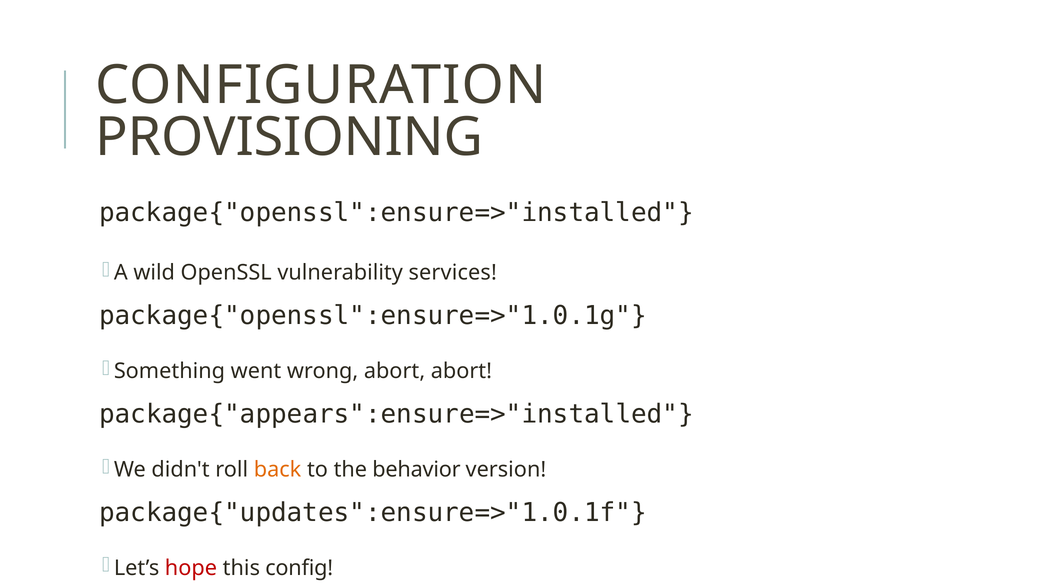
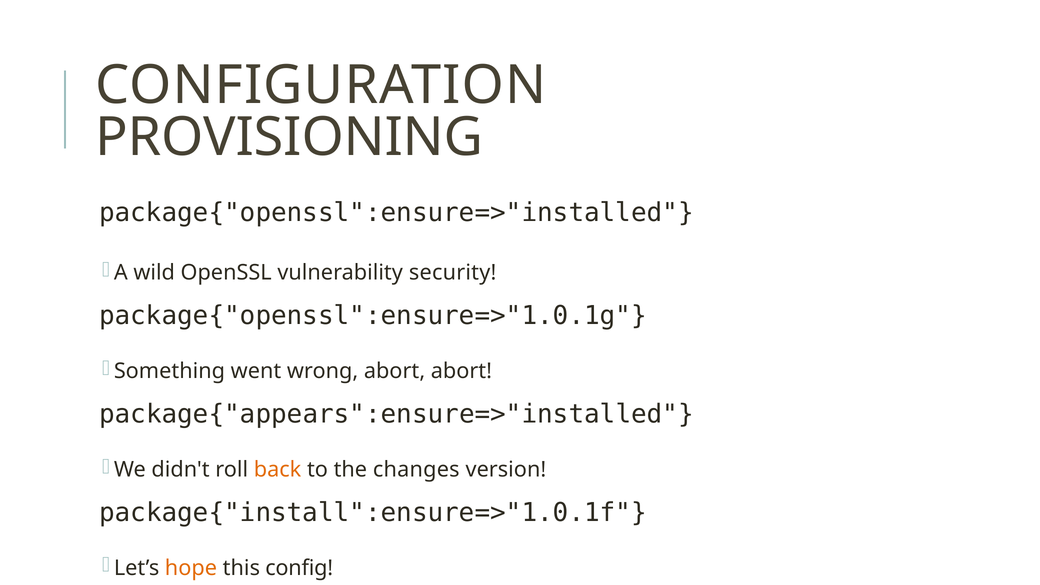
services: services -> security (453, 273)
behavior: behavior -> changes (416, 470)
package{"updates":ensure=>"1.0.1f: package{"updates":ensure=>"1.0.1f -> package{"install":ensure=>"1.0.1f (373, 513)
hope colour: red -> orange (191, 568)
